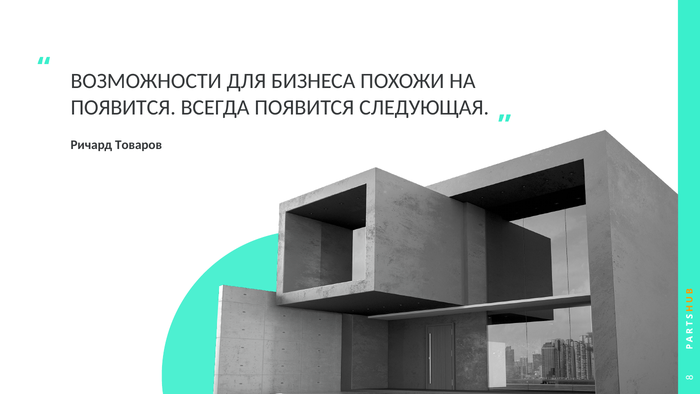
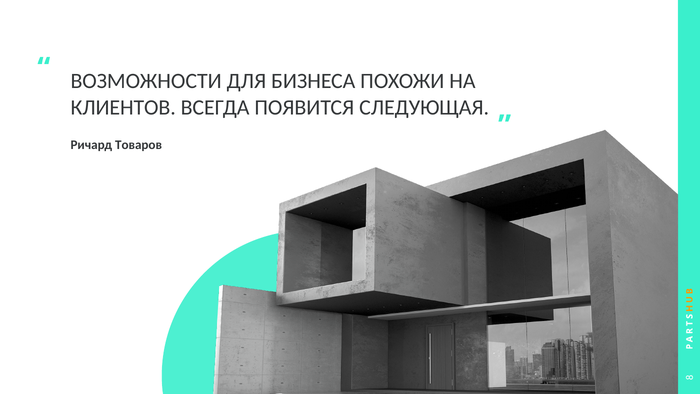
ПОЯВИТСЯ: ПОЯВИТСЯ -> КЛИЕНТОВ (123, 107)
